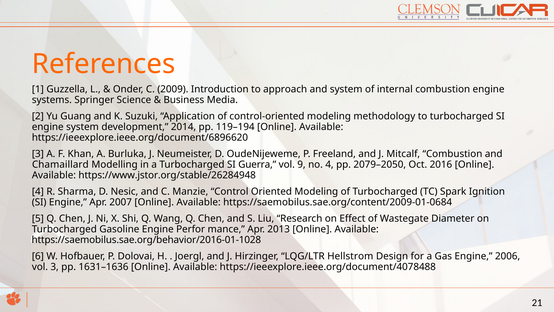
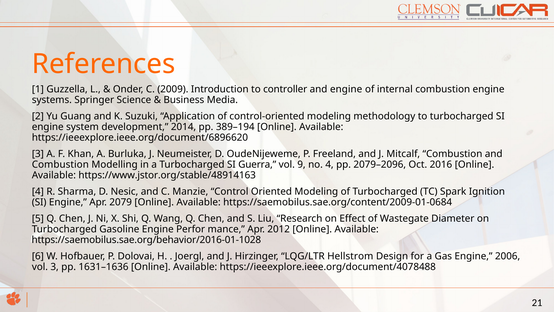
approach: approach -> controller (285, 89)
and system: system -> engine (346, 89)
119–194: 119–194 -> 389–194 (235, 127)
Chamaillard: Chamaillard -> Combustion (60, 164)
2079–2050: 2079–2050 -> 2079–2096 (380, 164)
https://www.jstor.org/stable/26284948: https://www.jstor.org/stable/26284948 -> https://www.jstor.org/stable/48914163 (167, 175)
2007: 2007 -> 2079 (121, 202)
2013: 2013 -> 2012 (279, 229)
